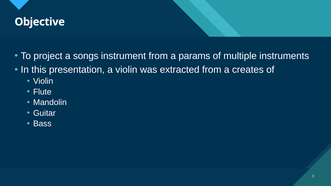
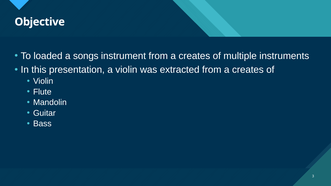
project: project -> loaded (48, 56)
instrument from a params: params -> creates (194, 56)
